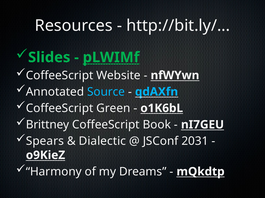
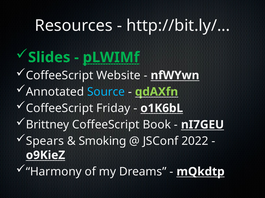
qdAXfn colour: light blue -> light green (156, 92)
Green: Green -> Friday (113, 109)
Dialectic: Dialectic -> Smoking (102, 142)
2031: 2031 -> 2022 (195, 142)
